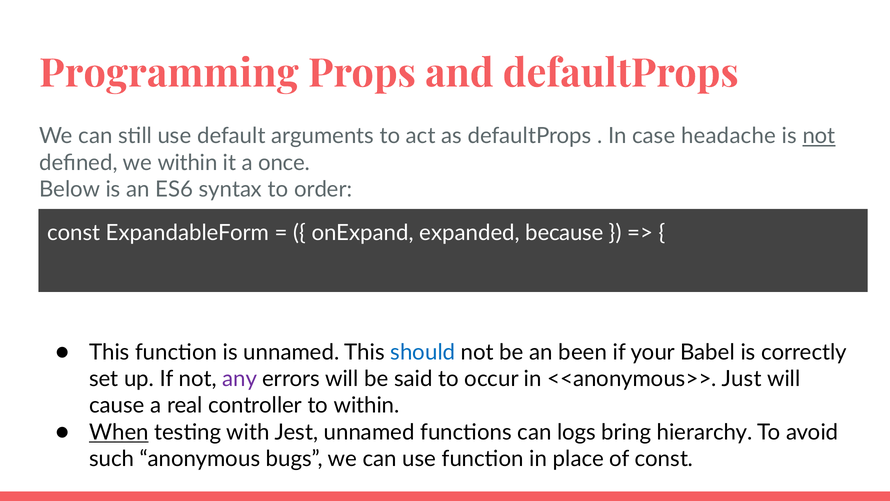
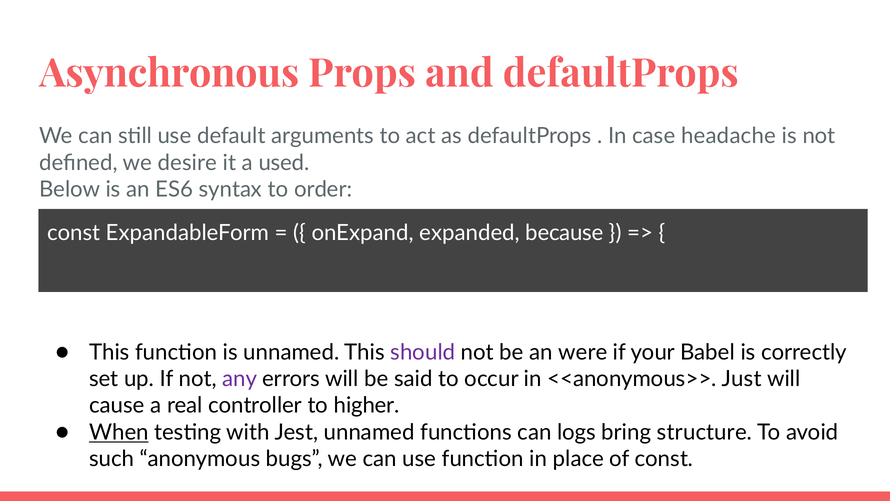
Programming: Programming -> Asynchronous (169, 73)
not underline: present -> none (819, 136)
we within: within -> desire (187, 163)
once: once -> used (284, 163)
should colour: blue -> purple (423, 352)
been: been -> were (583, 352)
to within: within -> higher (367, 405)
hierarchy: hierarchy -> structure (705, 432)
